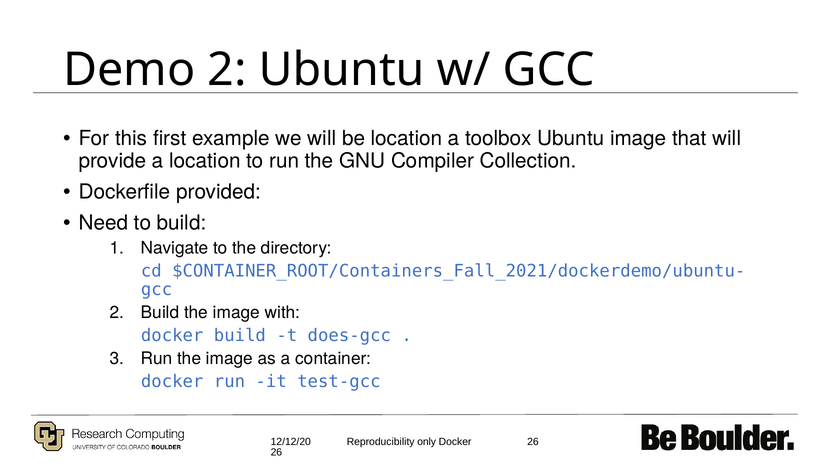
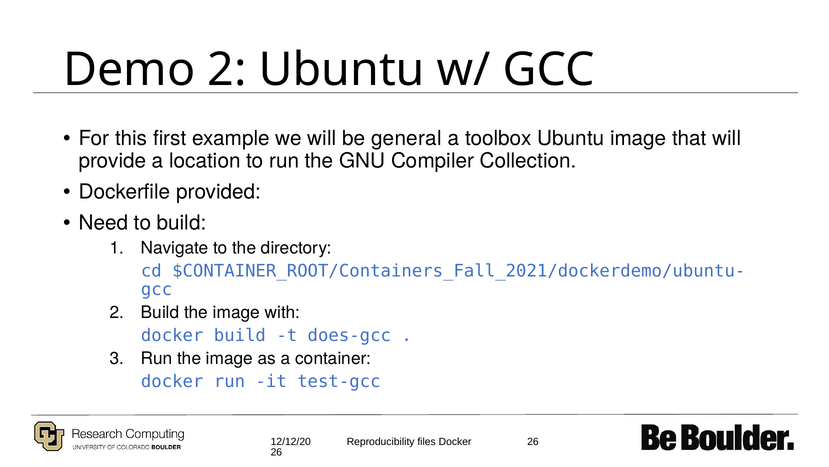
be location: location -> general (406, 138)
only: only -> files (427, 441)
